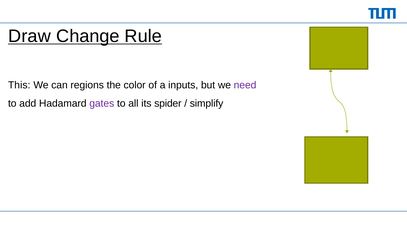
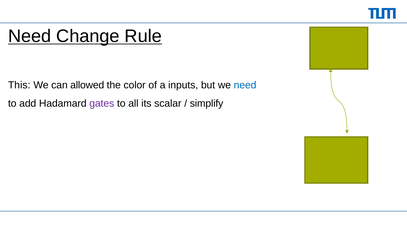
Draw: Draw -> Need (30, 36)
regions: regions -> allowed (87, 85)
need colour: purple -> blue (245, 85)
spider: spider -> scalar (168, 103)
